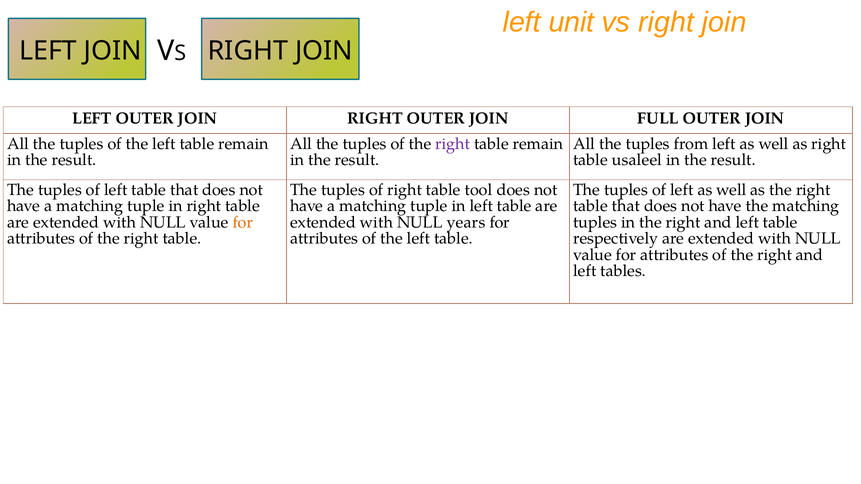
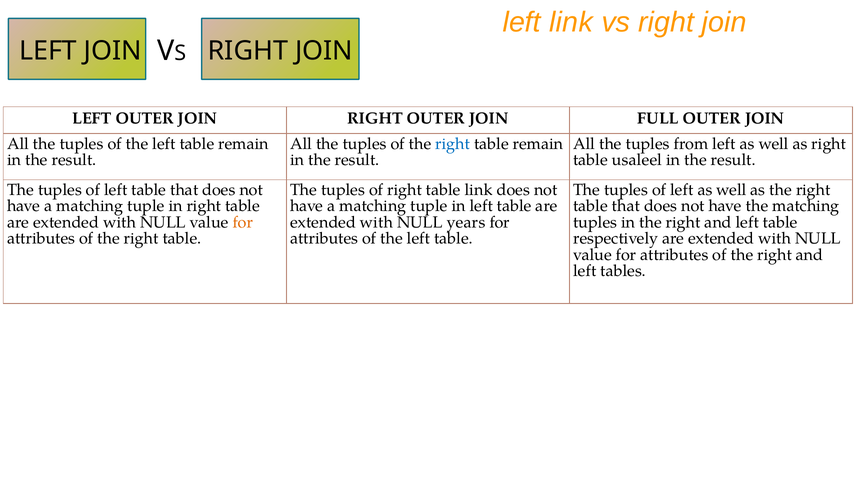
left unit: unit -> link (571, 22)
right colour: purple -> blue (453, 144)
table tool: tool -> link (479, 190)
